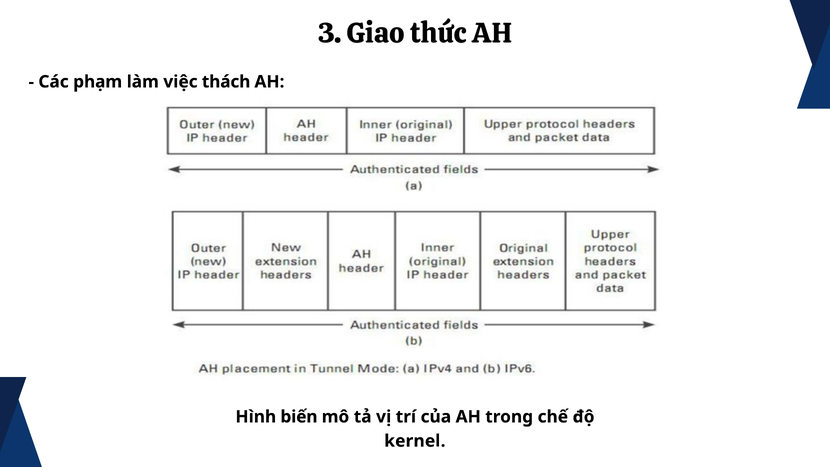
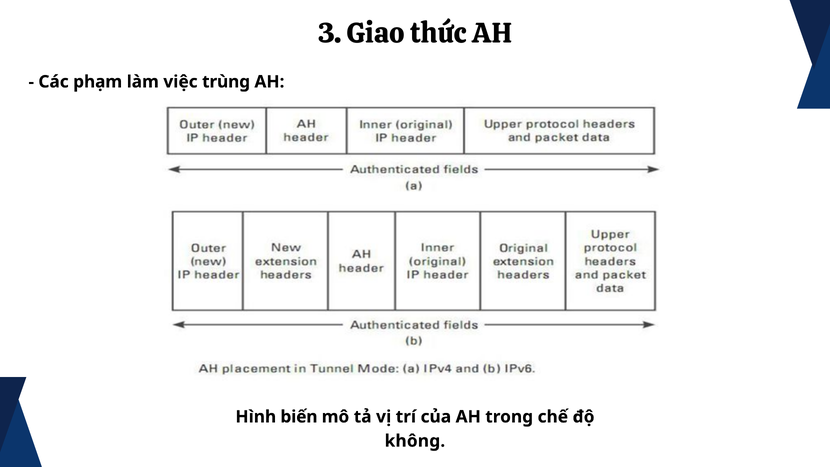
thách: thách -> trùng (226, 82)
kernel: kernel -> không (415, 441)
